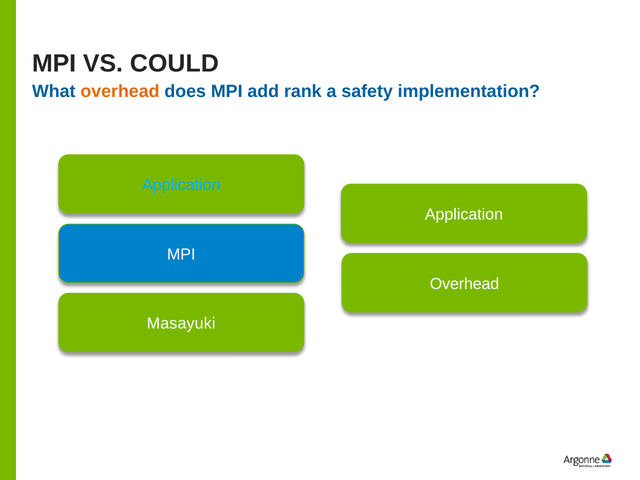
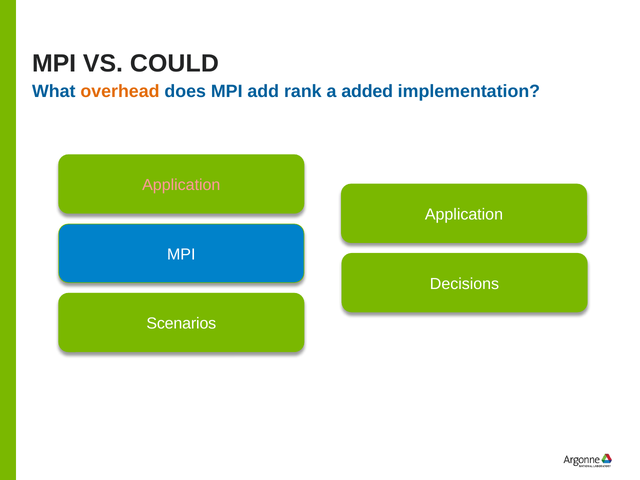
safety: safety -> added (367, 91)
Application colour: light blue -> pink (181, 185)
Overhead: Overhead -> Decisions (464, 284)
Masayuki: Masayuki -> Scenarios (181, 324)
